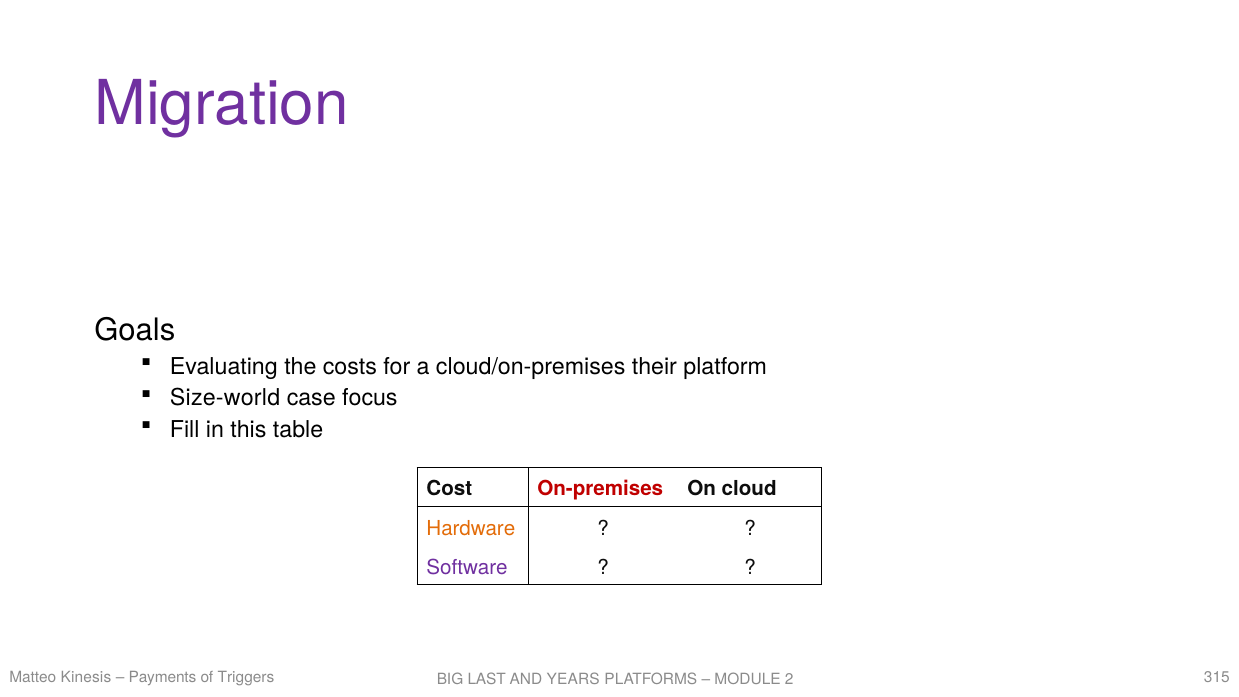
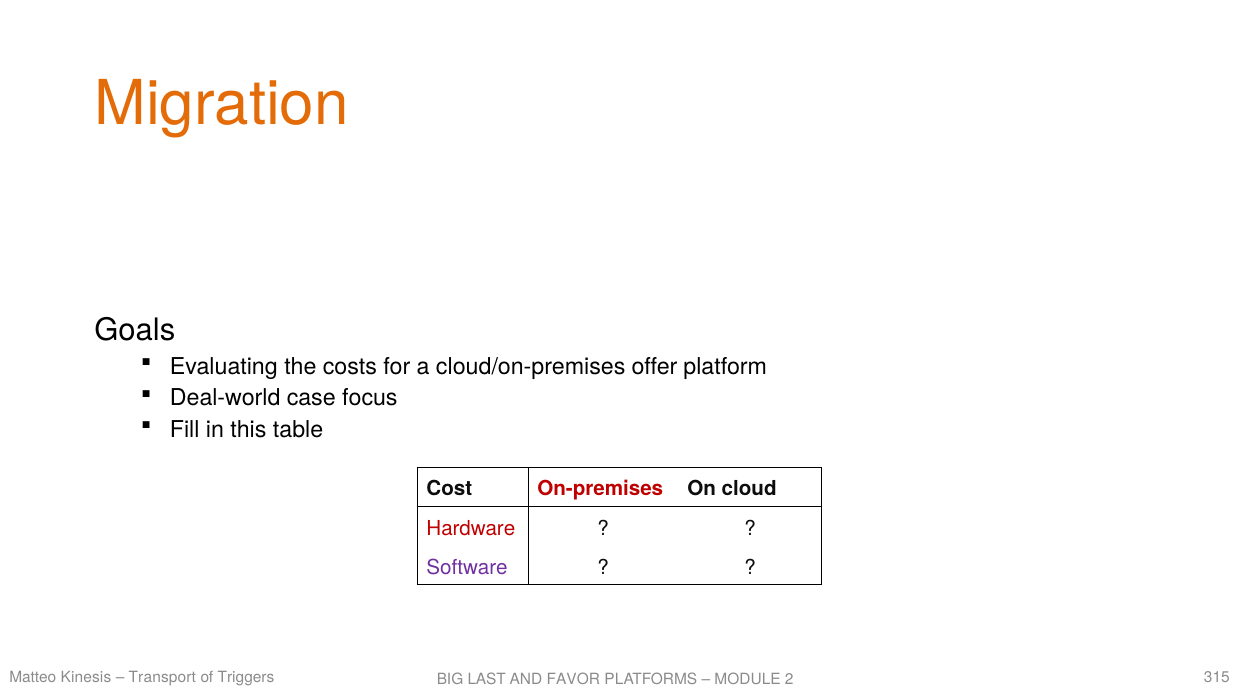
Migration colour: purple -> orange (222, 104)
their: their -> offer (655, 366)
Size-world: Size-world -> Deal-world (225, 398)
Hardware colour: orange -> red (471, 528)
Payments: Payments -> Transport (162, 678)
YEARS: YEARS -> FAVOR (573, 679)
